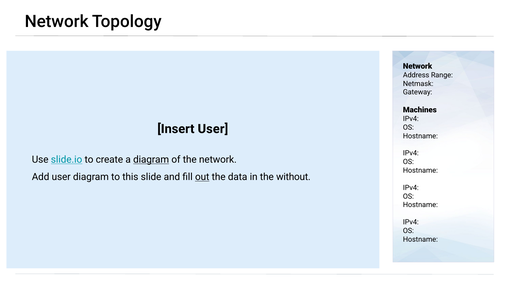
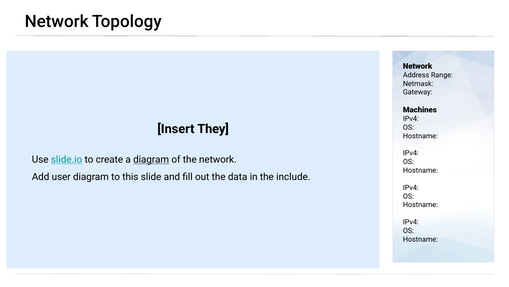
Insert User: User -> They (213, 129)
out underline: present -> none (202, 177)
without: without -> include (293, 177)
